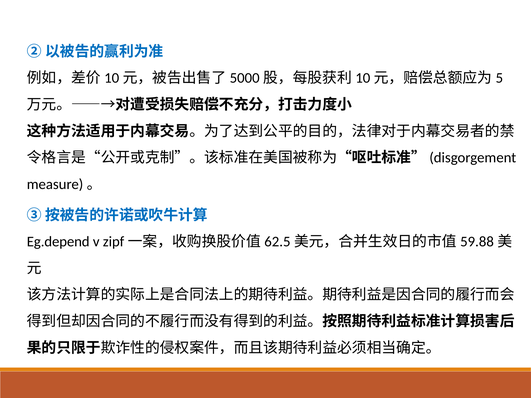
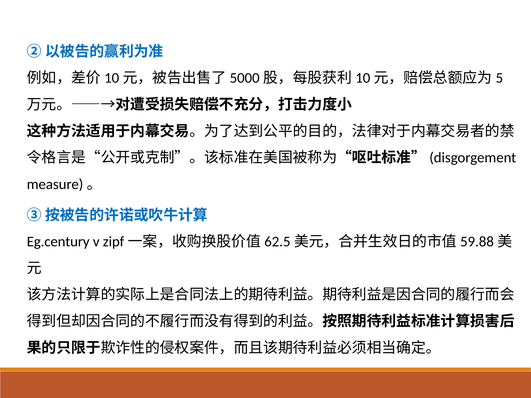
Eg.depend: Eg.depend -> Eg.century (58, 242)
